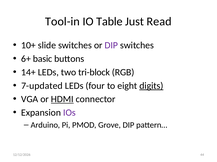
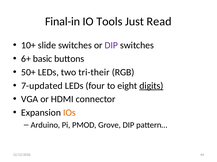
Tool-in: Tool-in -> Final-in (63, 22)
Table: Table -> Tools (109, 22)
14+: 14+ -> 50+ (28, 73)
tri-block: tri-block -> tri-their (94, 73)
HDMI underline: present -> none (62, 100)
IOs colour: purple -> orange (69, 113)
